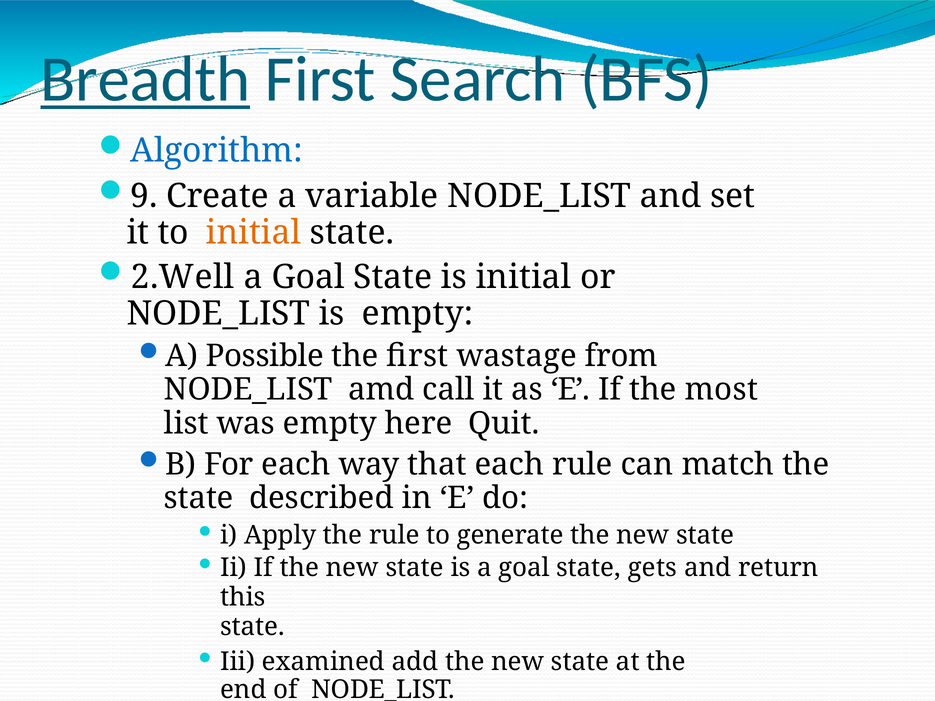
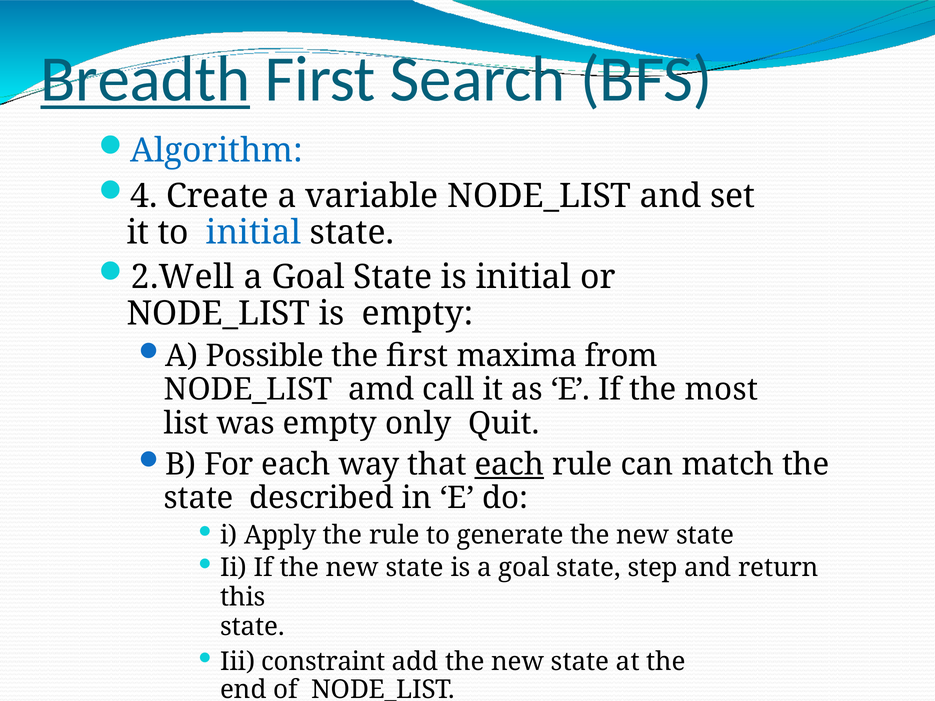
9: 9 -> 4 (144, 196)
initial colour: orange -> blue (254, 233)
wastage: wastage -> maxima (517, 356)
here: here -> only (418, 423)
each underline: none -> present (509, 465)
gets: gets -> step (653, 568)
examined: examined -> constraint (324, 662)
